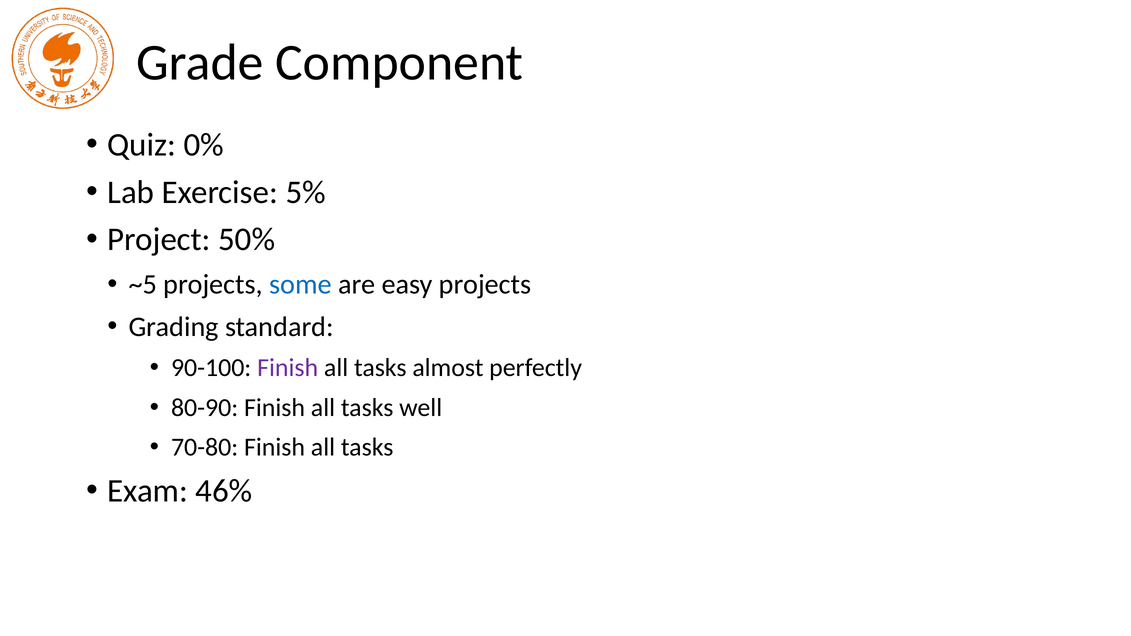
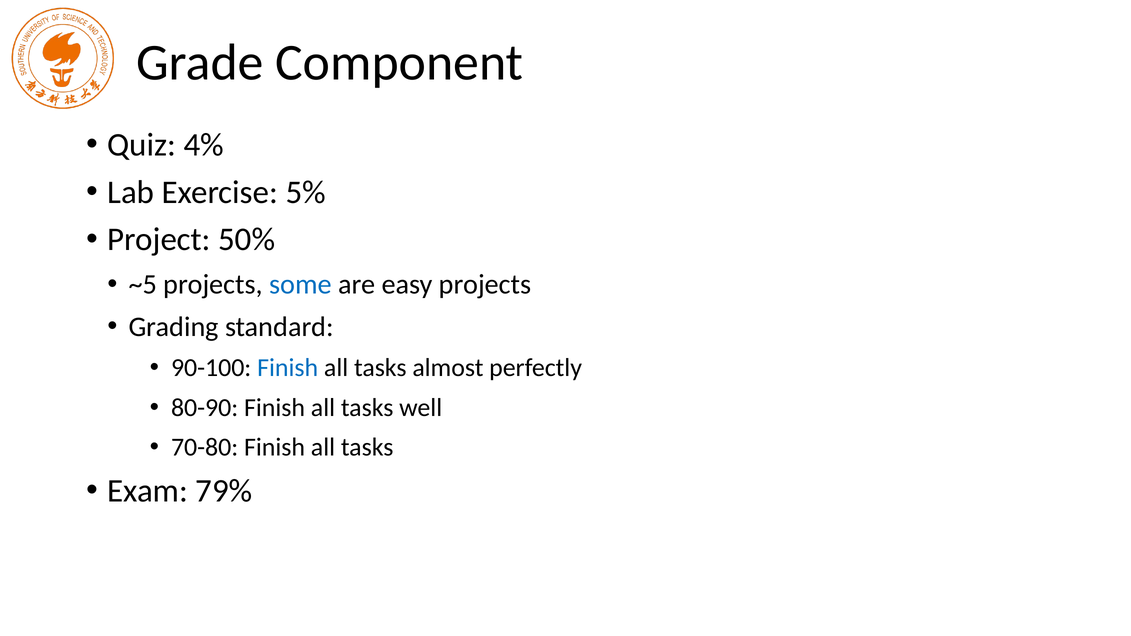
0%: 0% -> 4% (204, 145)
Finish colour: purple -> blue (288, 368)
46%: 46% -> 79% (224, 491)
